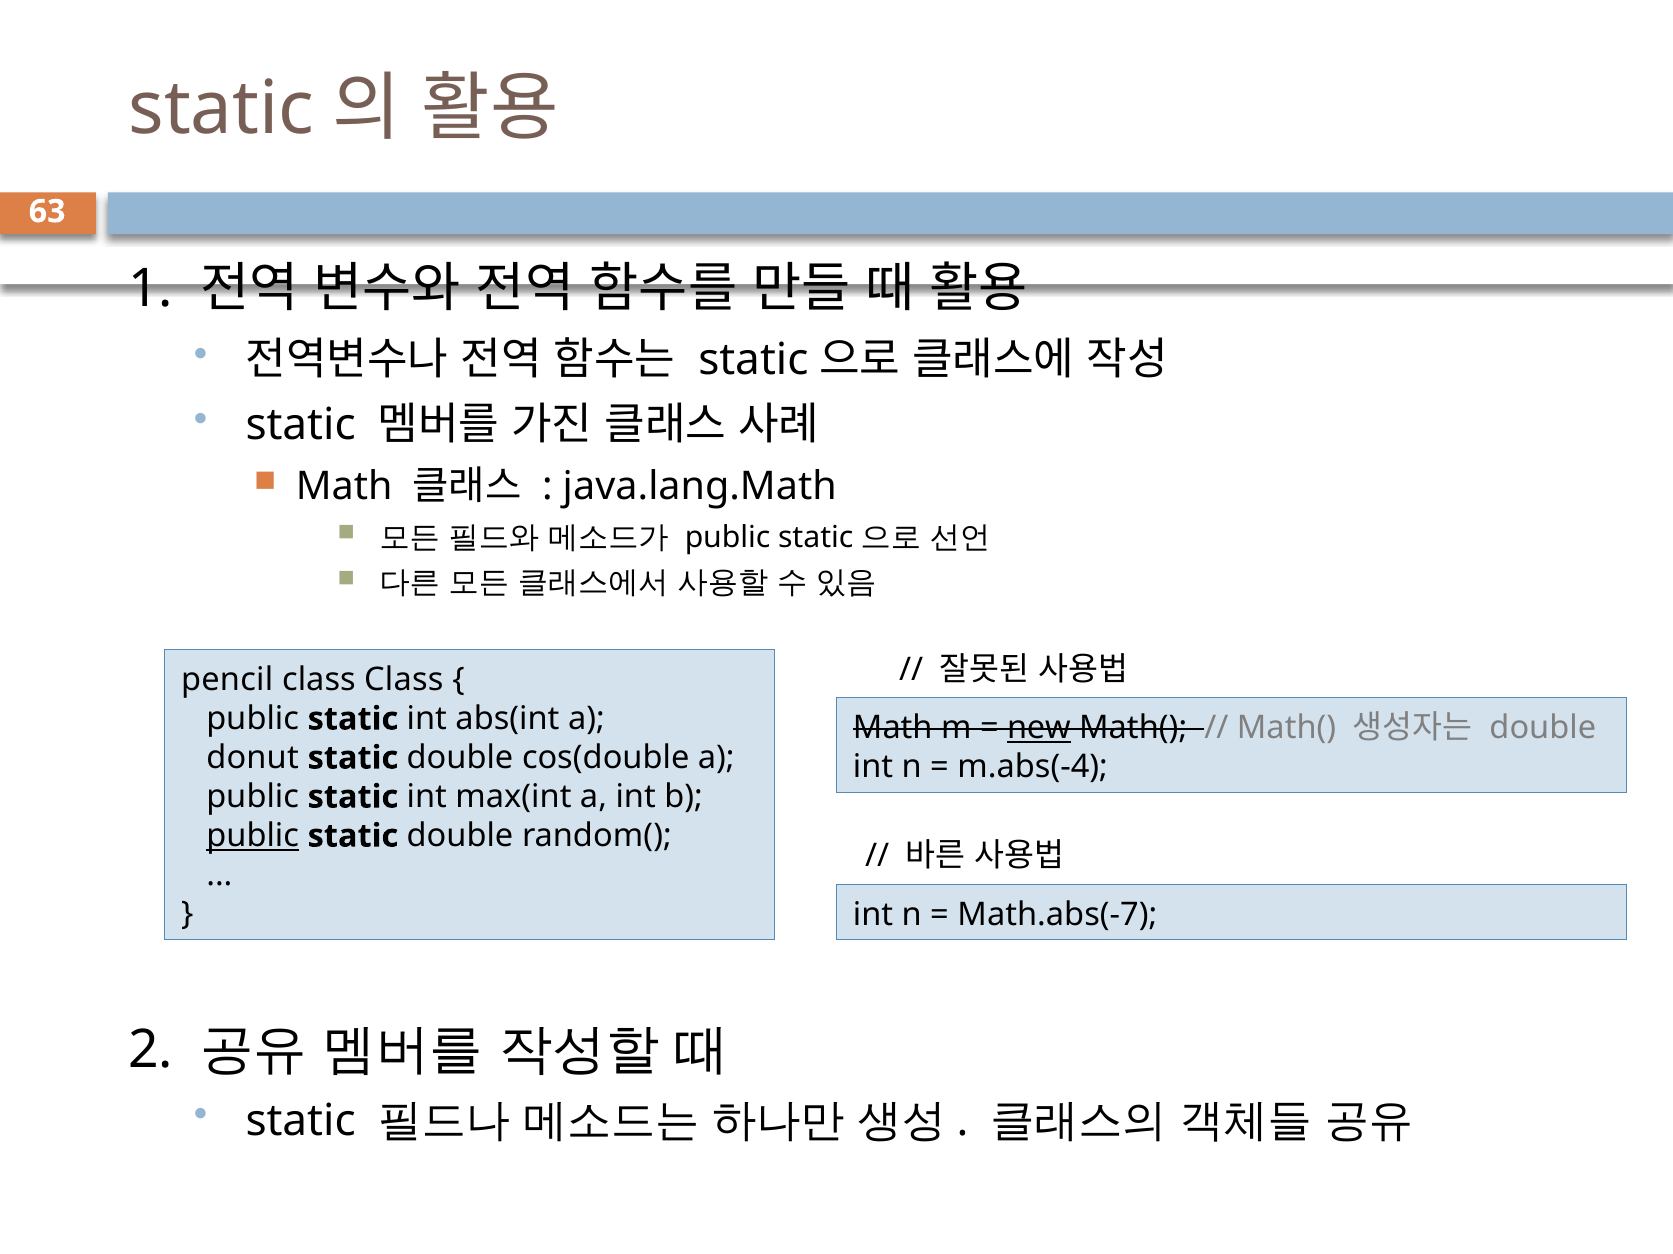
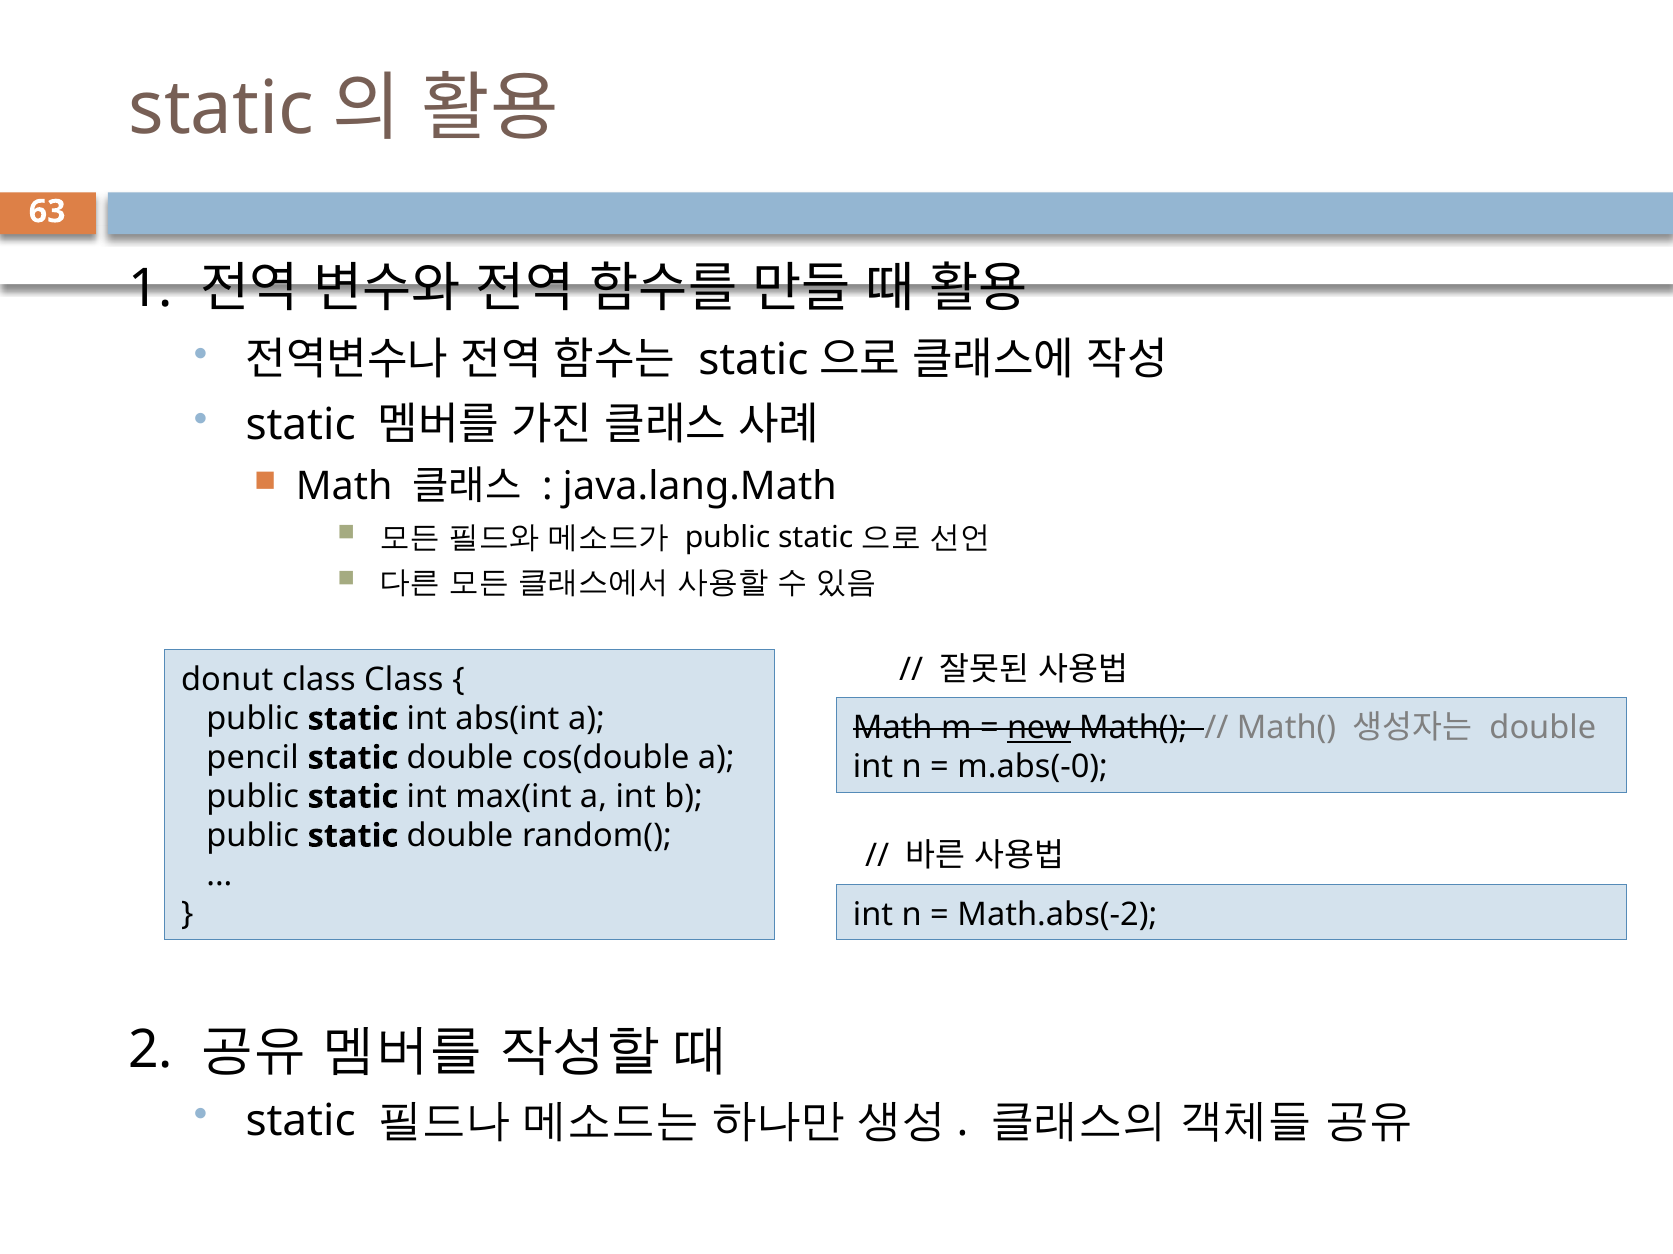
pencil: pencil -> donut (227, 680)
donut: donut -> pencil (253, 758)
m.abs(-4: m.abs(-4 -> m.abs(-0 (1033, 767)
public underline: present -> none (253, 836)
Math.abs(-7: Math.abs(-7 -> Math.abs(-2 (1057, 915)
